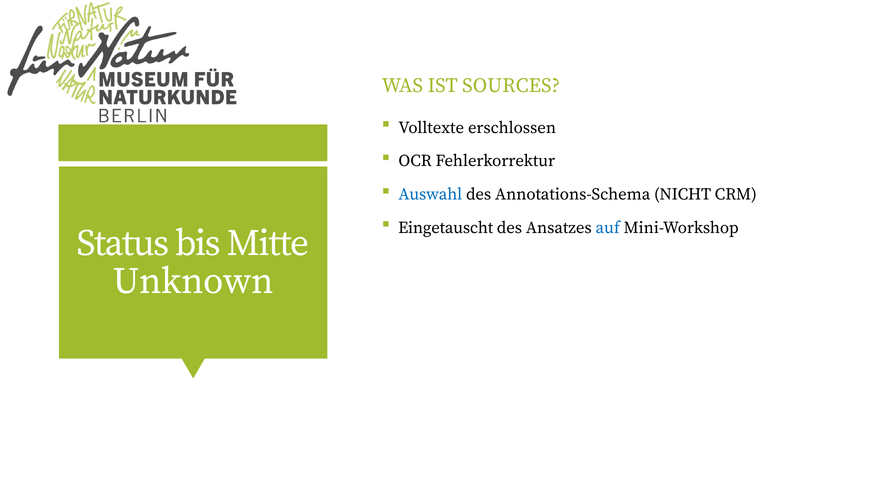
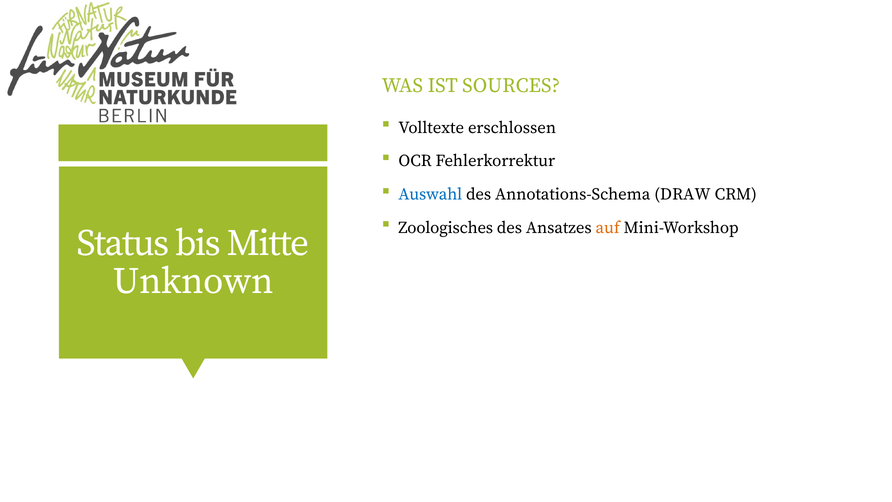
NICHT: NICHT -> DRAW (682, 194)
Eingetauscht: Eingetauscht -> Zoologisches (446, 228)
auf colour: blue -> orange (608, 228)
